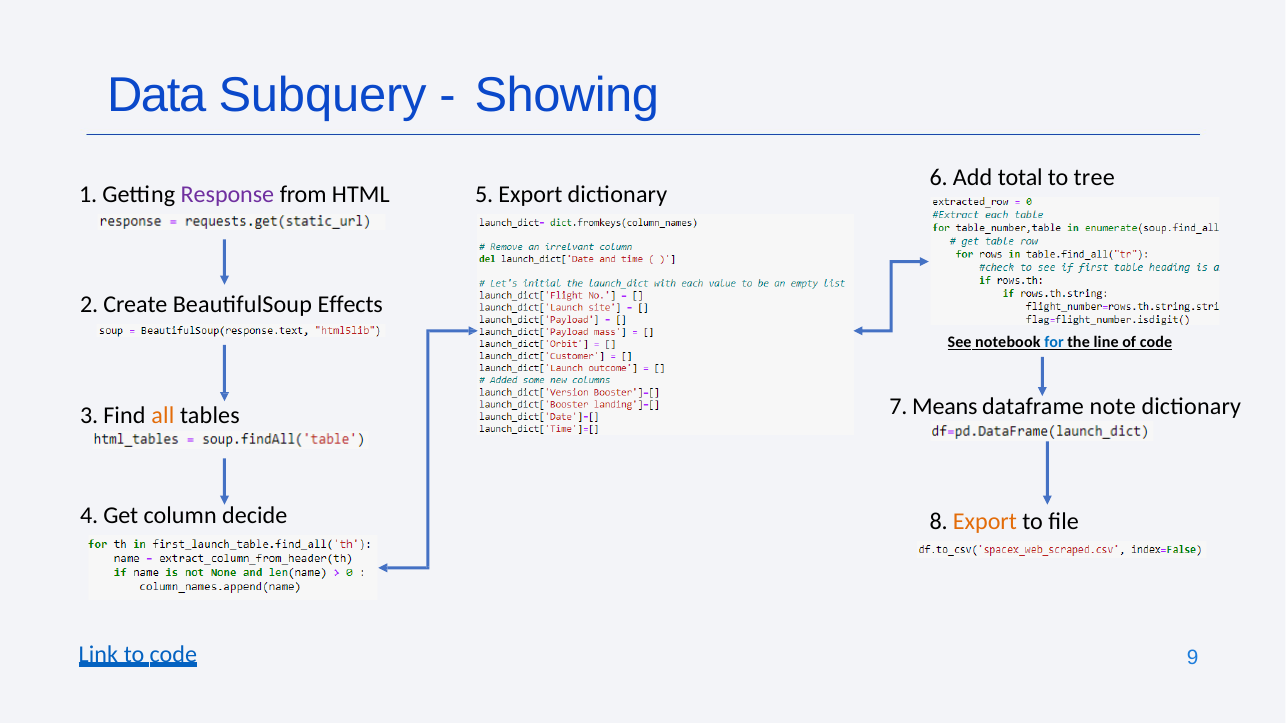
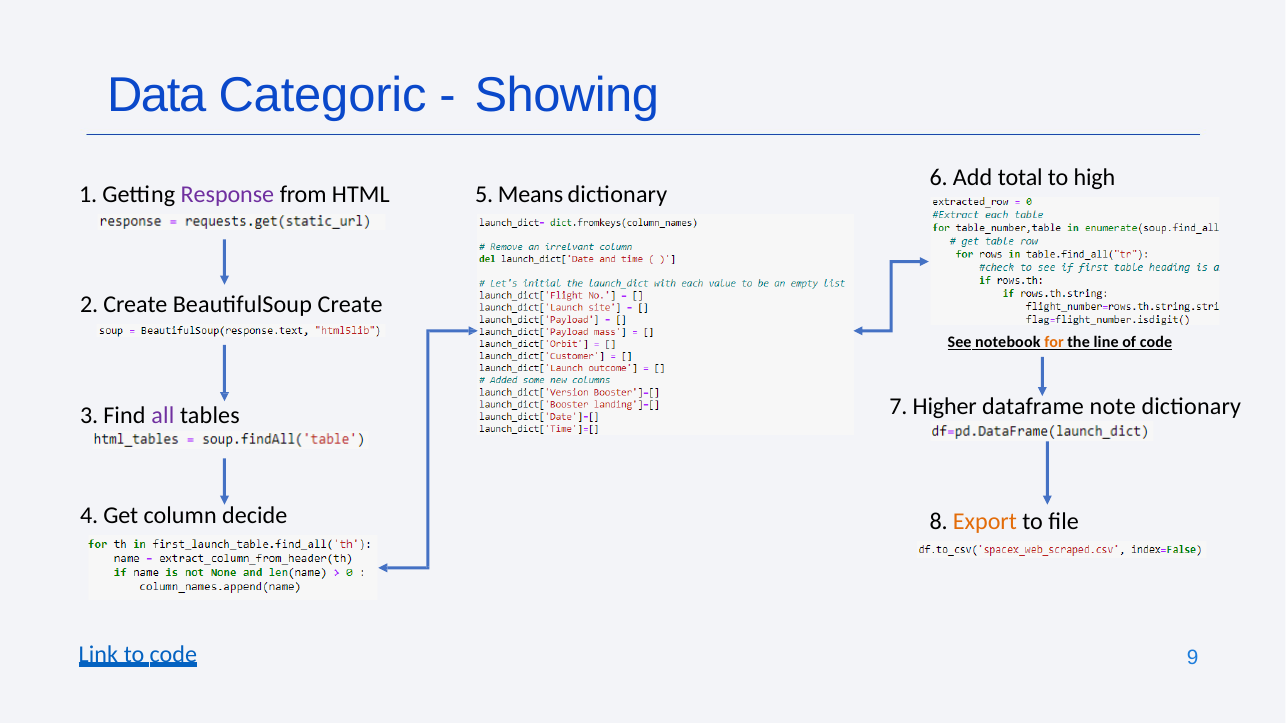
Subquery: Subquery -> Categoric (323, 95)
tree: tree -> high (1094, 178)
5 Export: Export -> Means (531, 195)
BeautifulSoup Effects: Effects -> Create (350, 305)
for colour: blue -> orange (1054, 343)
Means: Means -> Higher (945, 406)
all colour: orange -> purple (163, 415)
